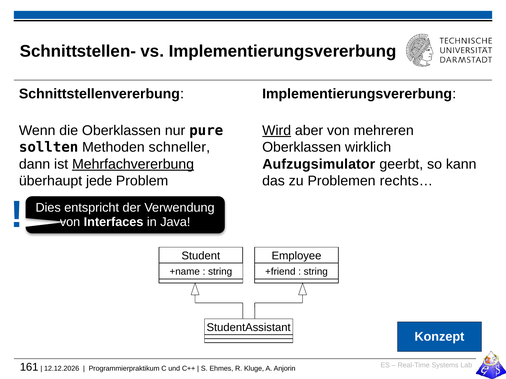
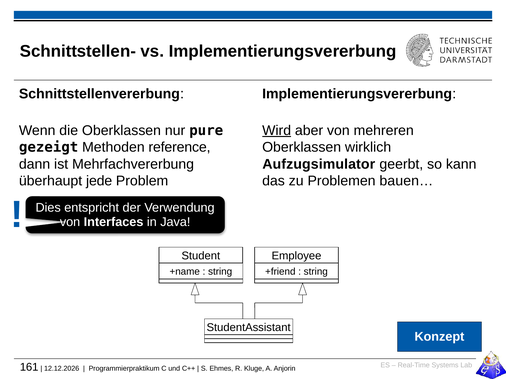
sollten: sollten -> gezeigt (49, 148)
schneller: schneller -> reference (180, 148)
Mehrfachvererbung underline: present -> none (133, 164)
rechts…: rechts… -> bauen… (406, 181)
